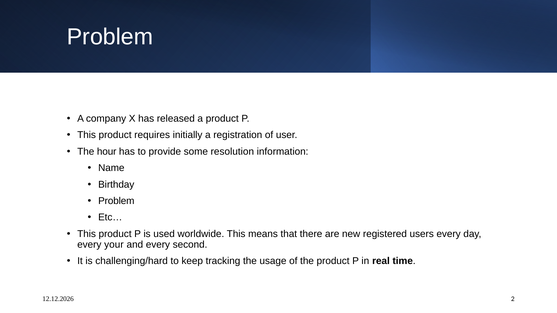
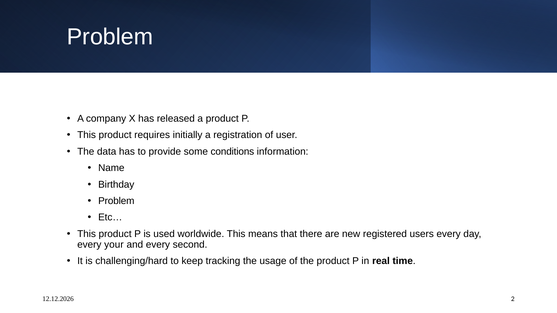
hour: hour -> data (107, 152)
resolution: resolution -> conditions (232, 152)
